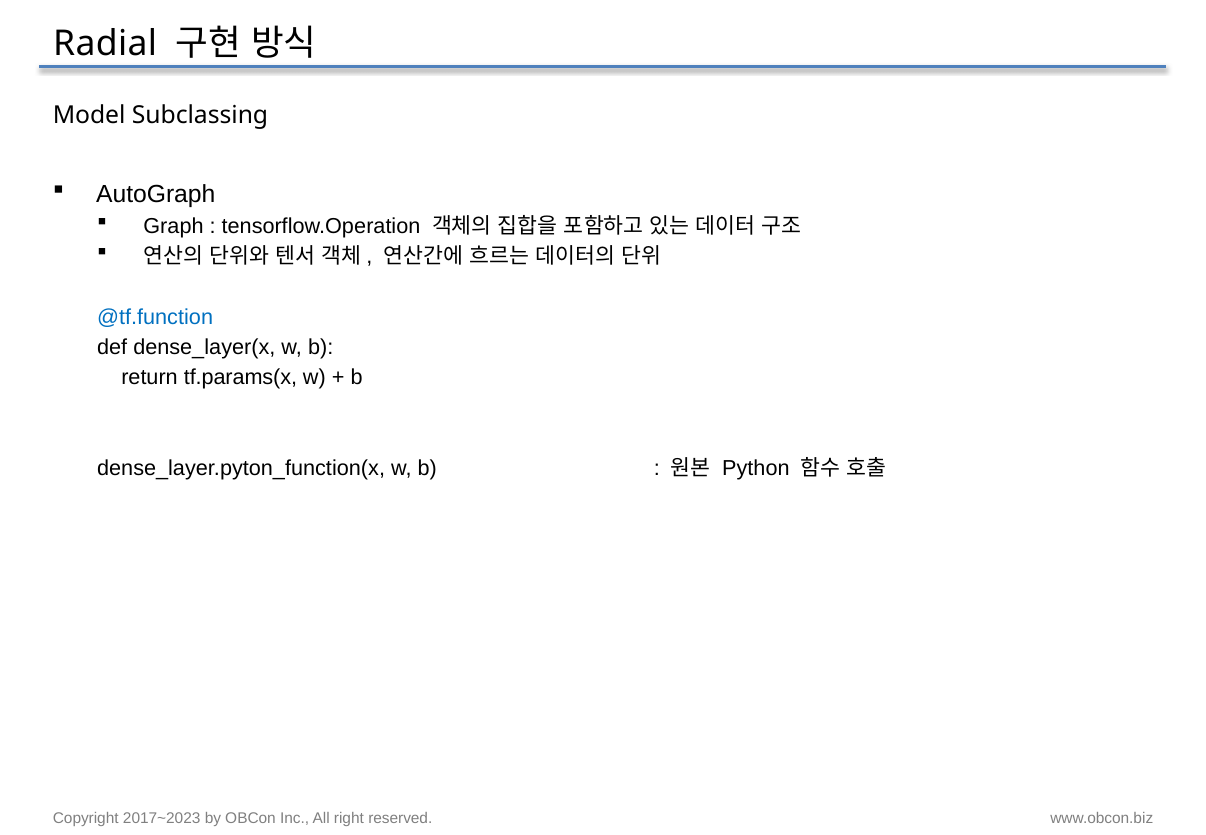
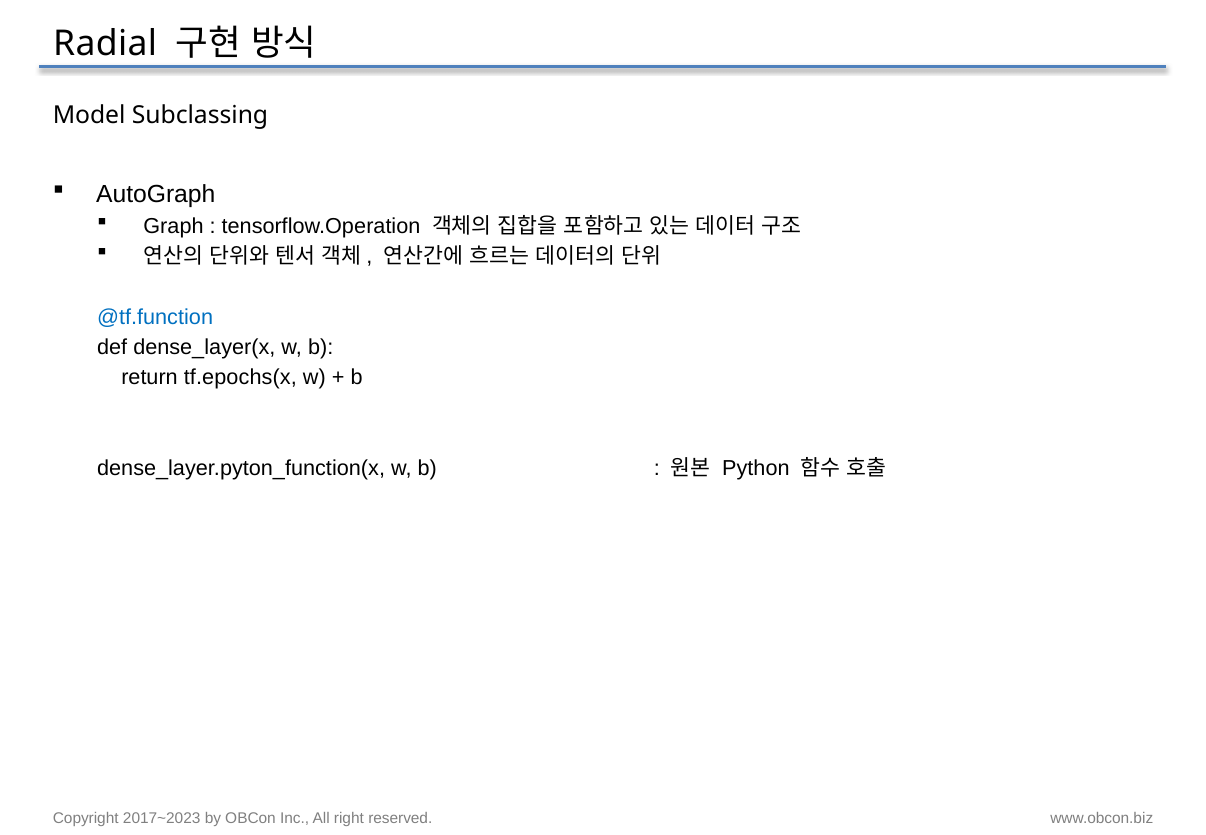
tf.params(x: tf.params(x -> tf.epochs(x (240, 378)
